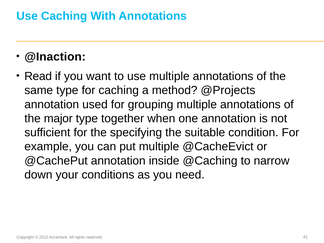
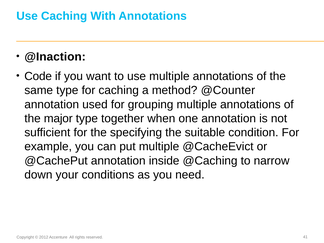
Read: Read -> Code (38, 76)
@Projects: @Projects -> @Counter (228, 90)
